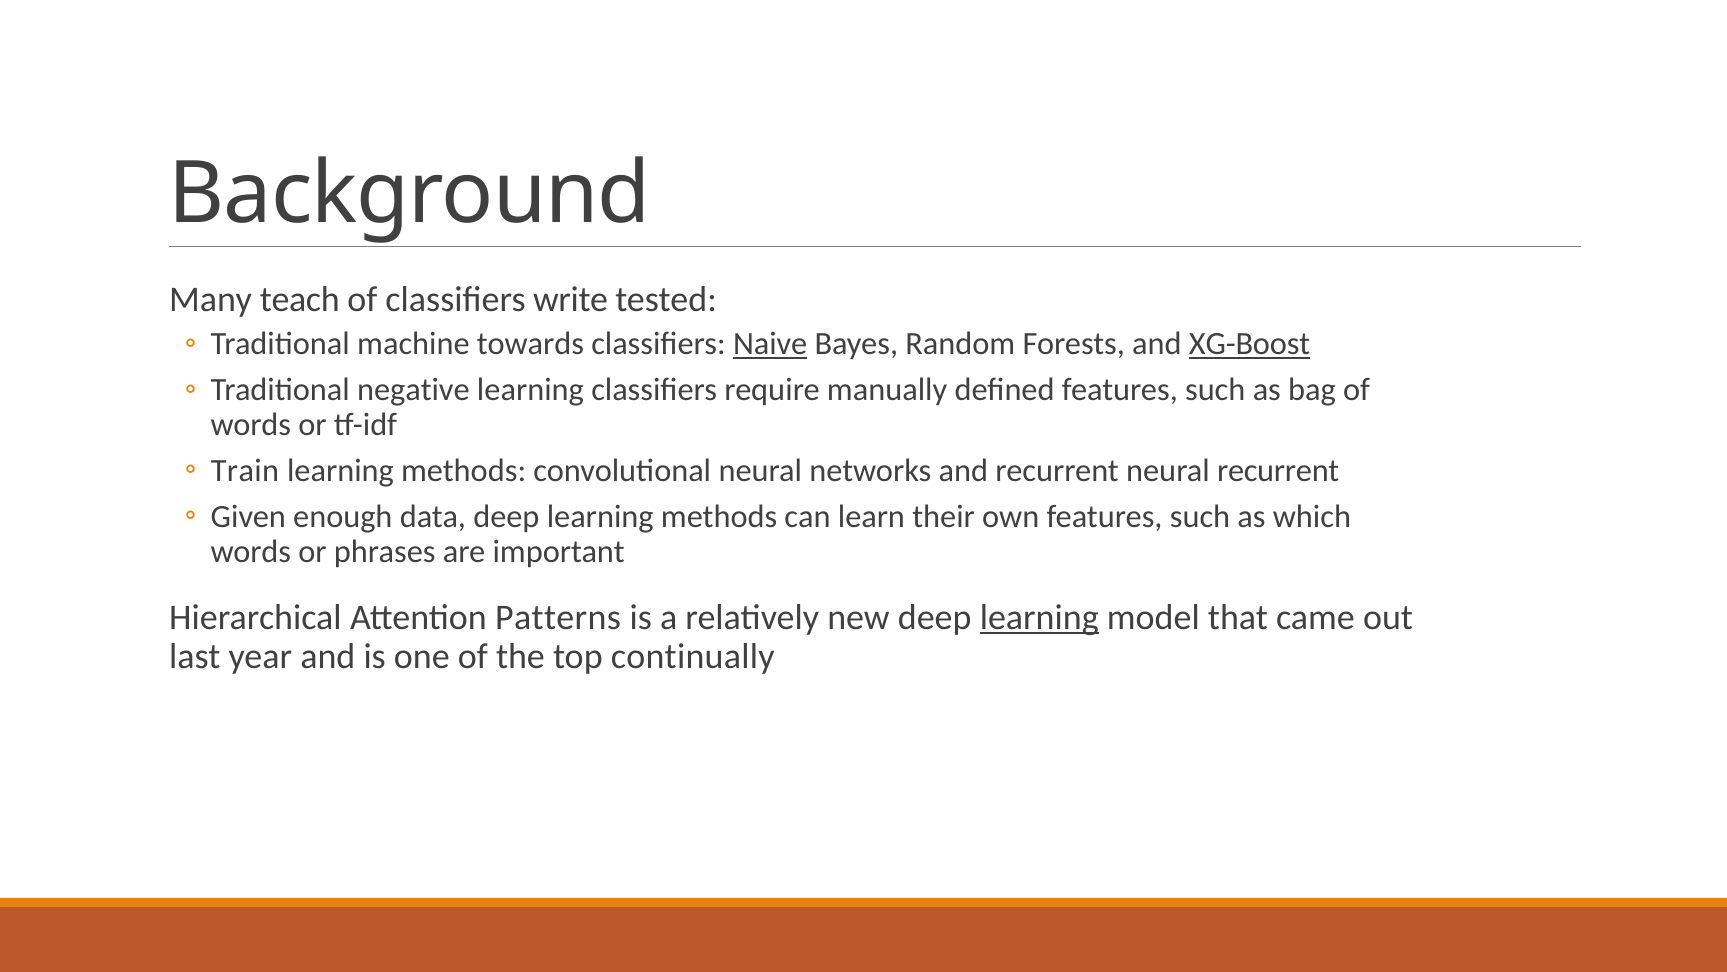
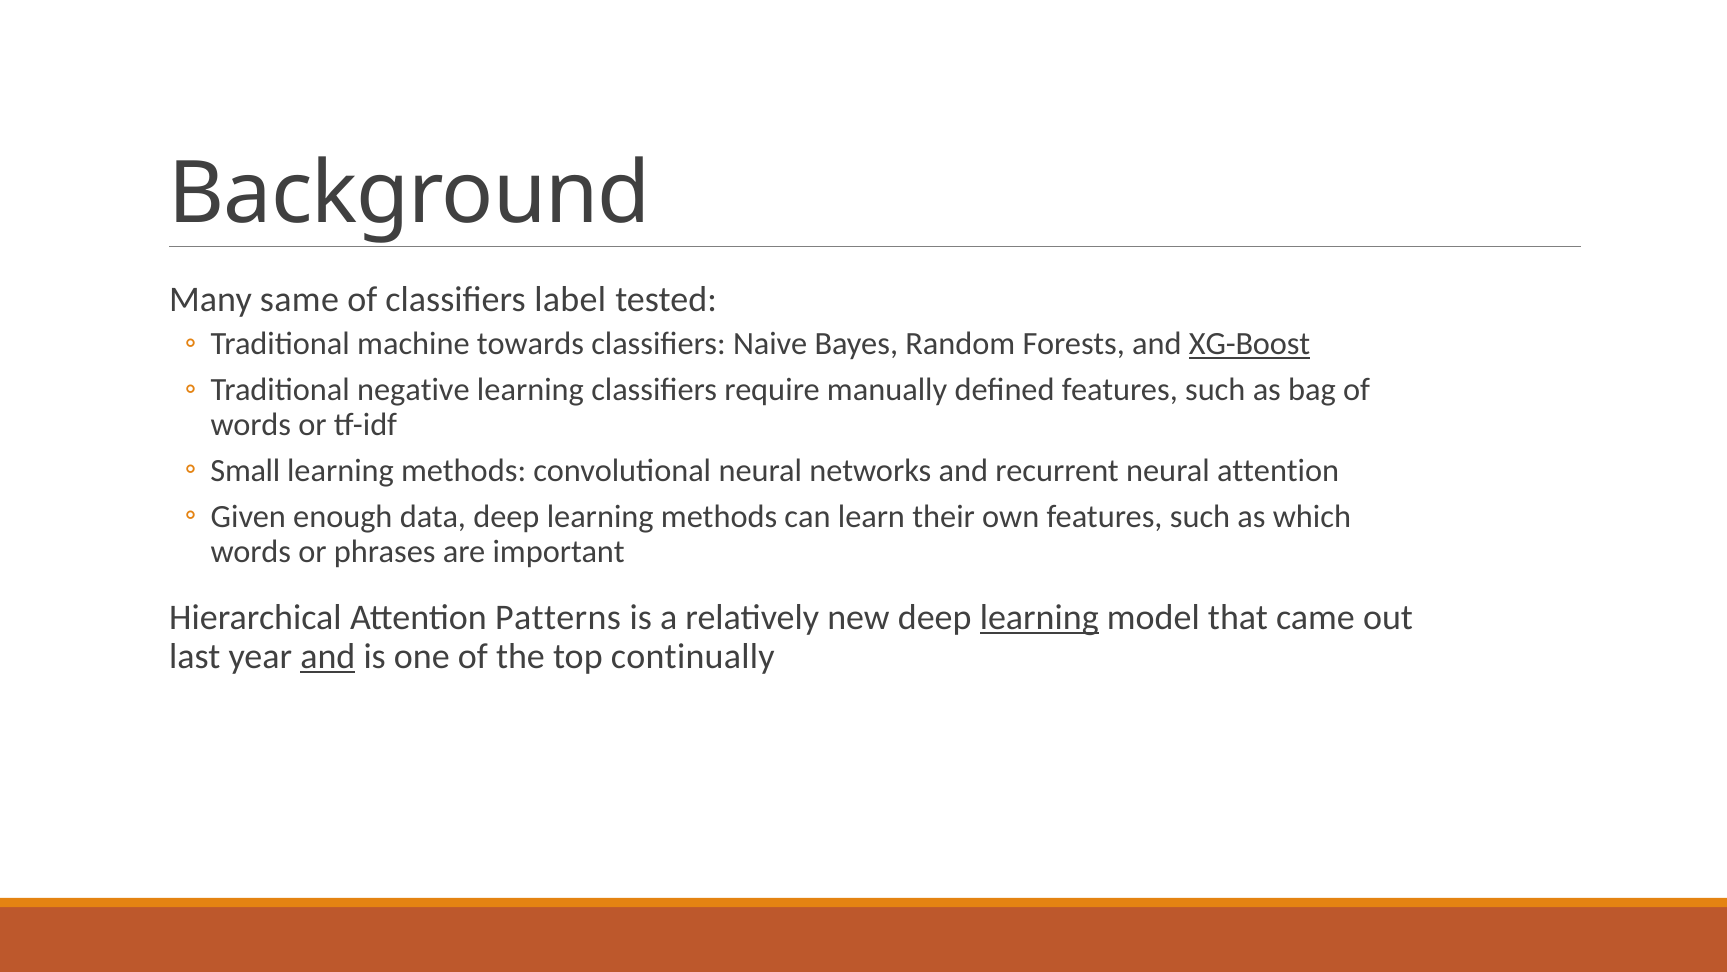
teach: teach -> same (299, 300)
write: write -> label (570, 300)
Naive underline: present -> none (770, 344)
Train: Train -> Small (245, 470)
neural recurrent: recurrent -> attention (1278, 470)
and underline: none -> present (328, 656)
